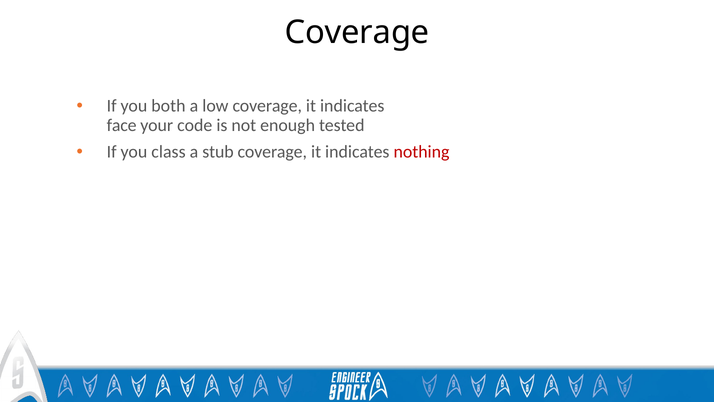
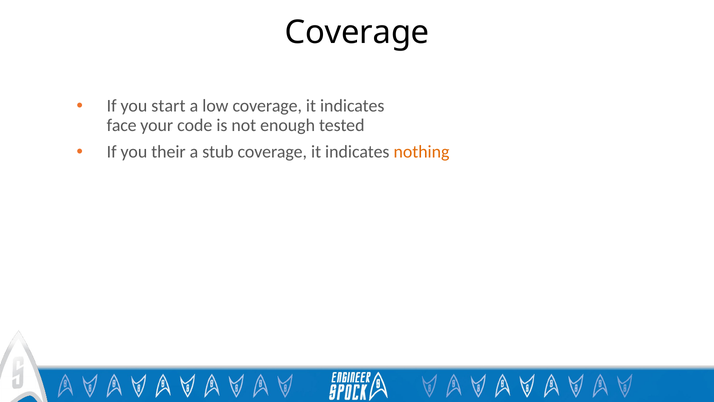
both: both -> start (168, 106)
class: class -> their (169, 152)
nothing colour: red -> orange (421, 152)
